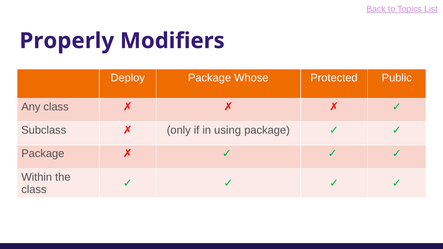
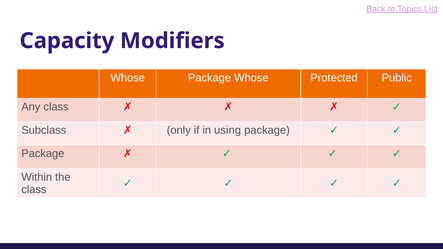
Properly: Properly -> Capacity (67, 41)
Deploy: Deploy -> Whose (128, 78)
